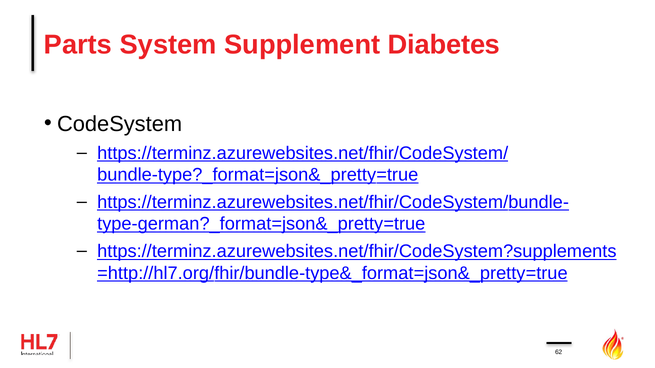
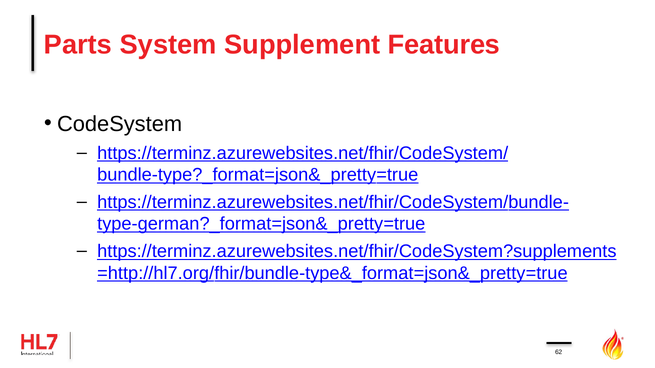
Diabetes: Diabetes -> Features (444, 45)
